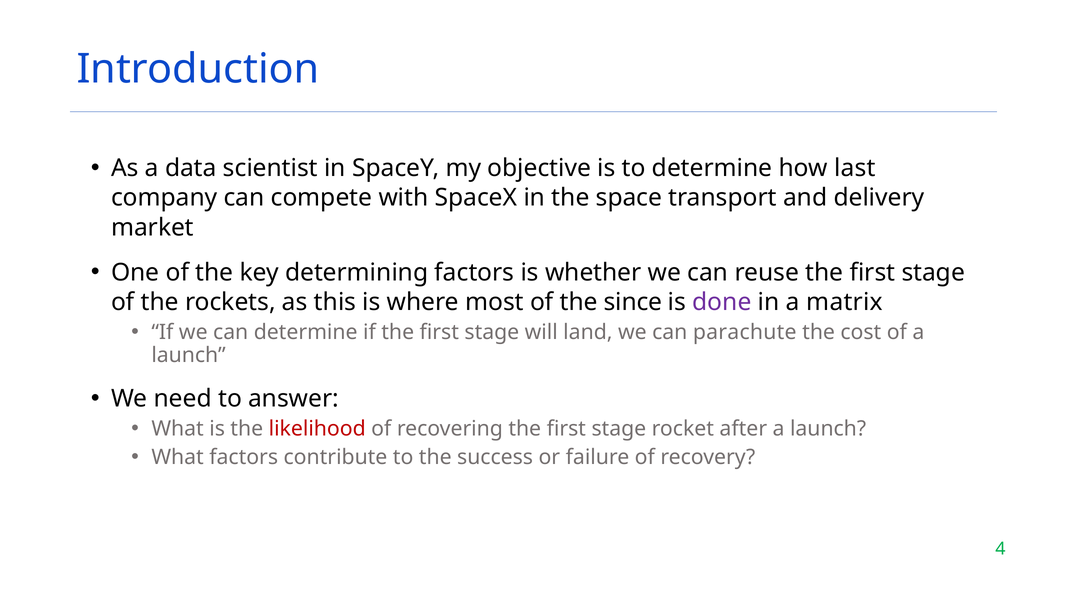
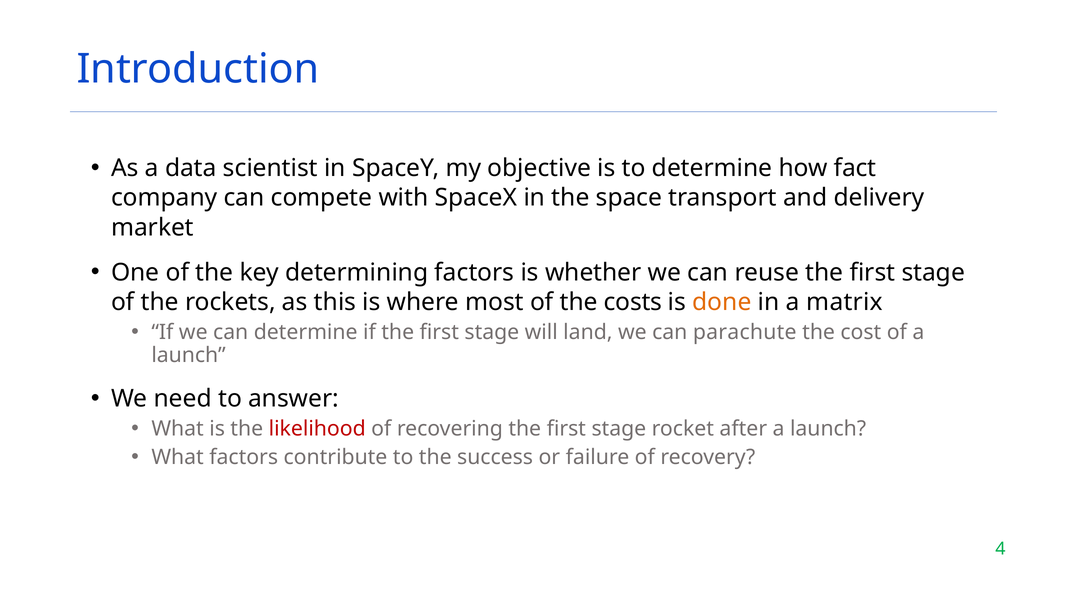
last: last -> fact (855, 169)
since: since -> costs (633, 302)
done colour: purple -> orange (722, 302)
